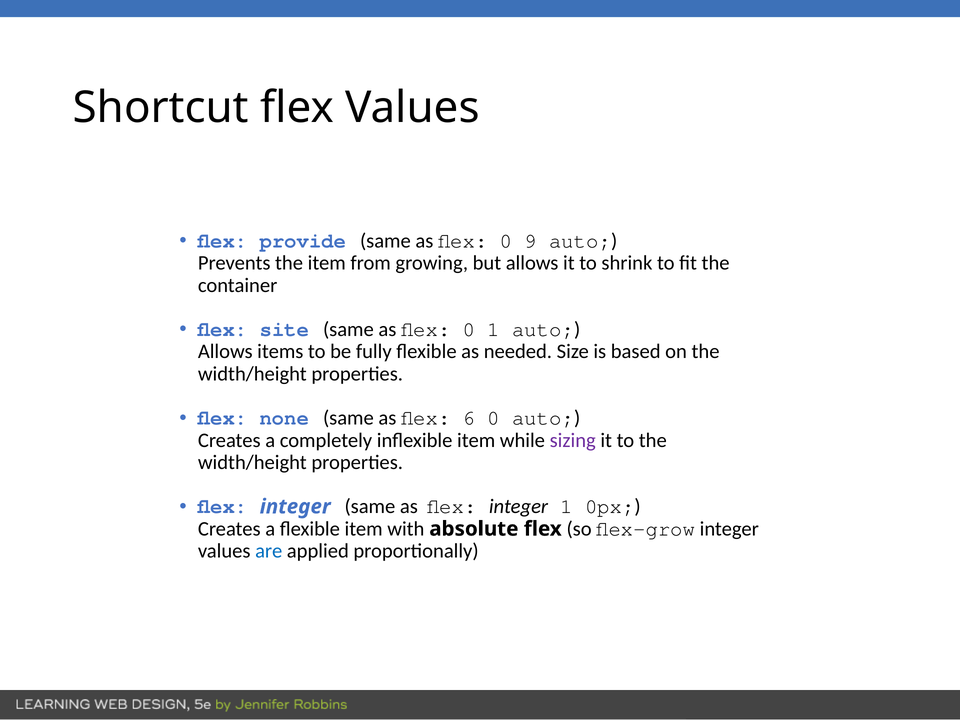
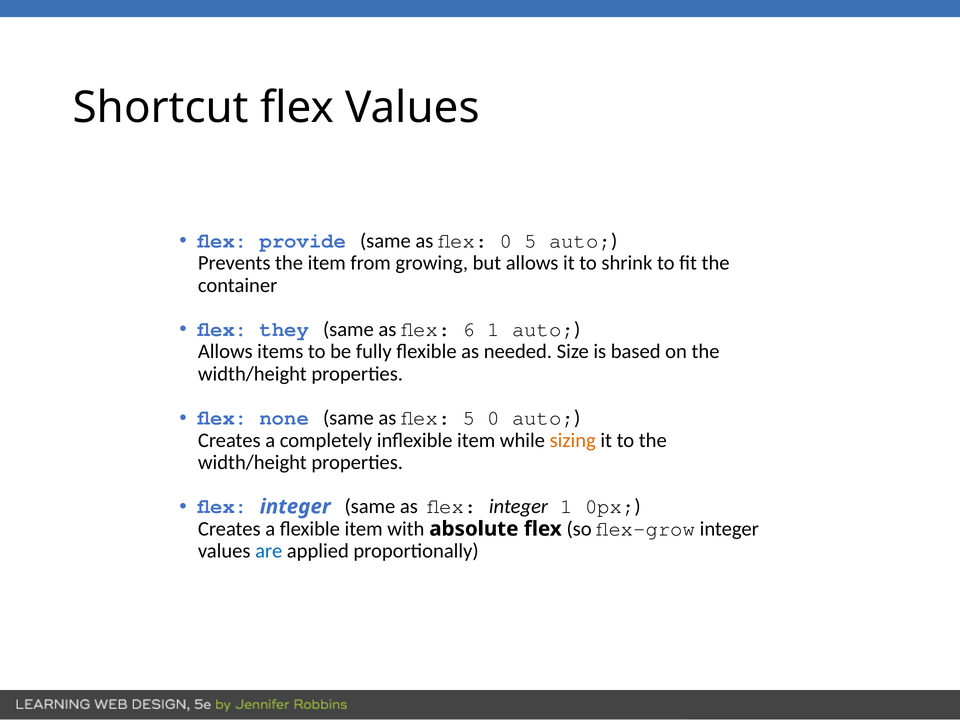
0 9: 9 -> 5 (531, 241)
site: site -> they (284, 329)
0: 0 -> 6 (469, 329)
flex 6: 6 -> 5 (469, 418)
sizing colour: purple -> orange (573, 440)
